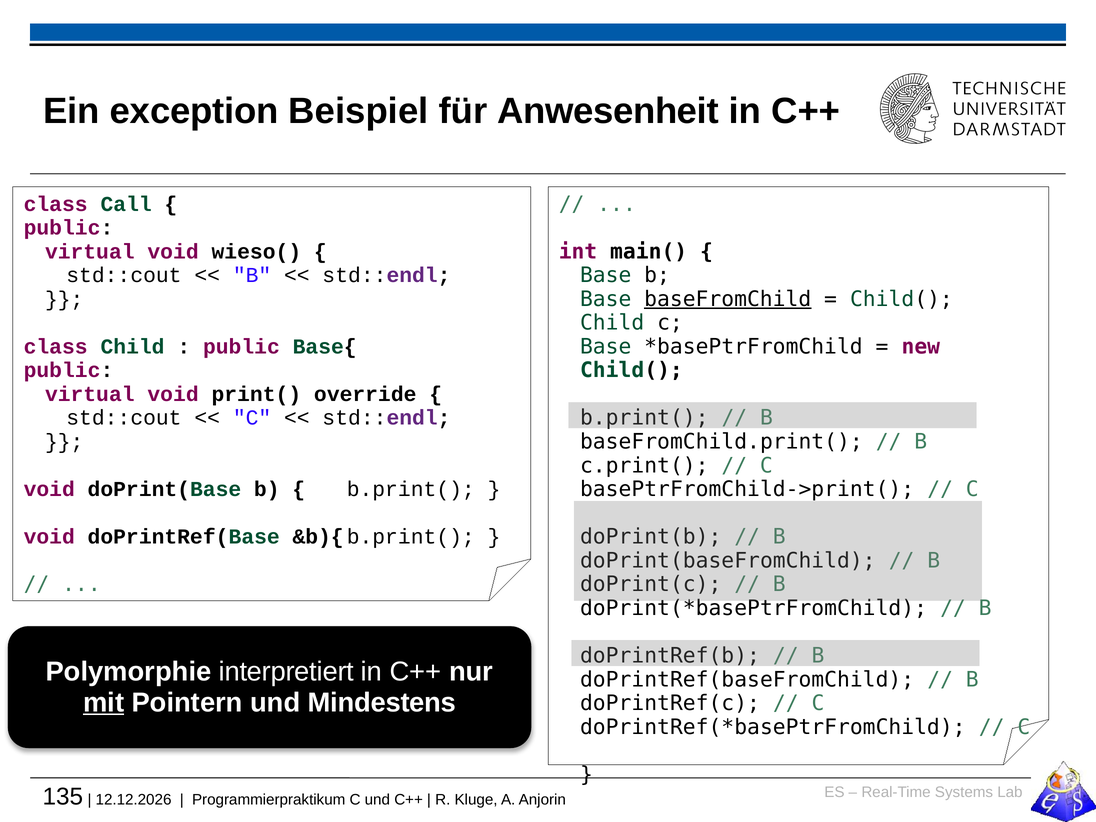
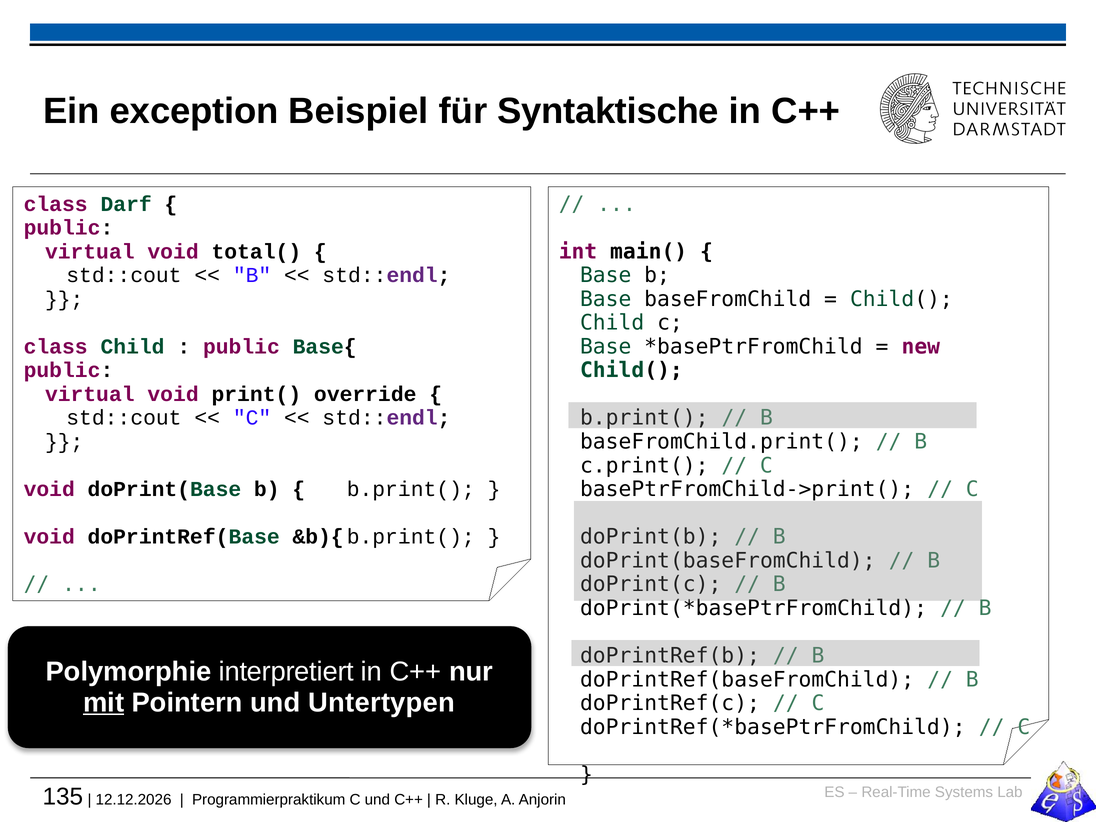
Anwesenheit: Anwesenheit -> Syntaktische (608, 111)
Call: Call -> Darf (126, 204)
wieso(: wieso( -> total( (256, 252)
baseFromChild underline: present -> none (728, 299)
Mindestens: Mindestens -> Untertypen (382, 703)
